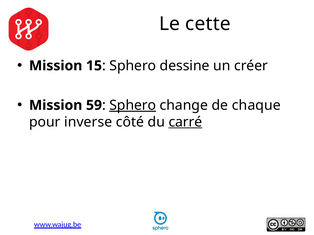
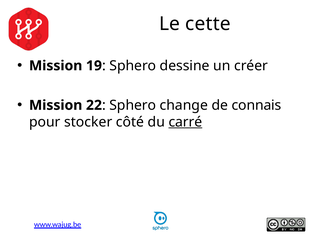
15: 15 -> 19 (94, 66)
59: 59 -> 22 (94, 105)
Sphero underline: present -> none (133, 105)
chaque: chaque -> connais (256, 105)
inverse: inverse -> stocker (88, 122)
